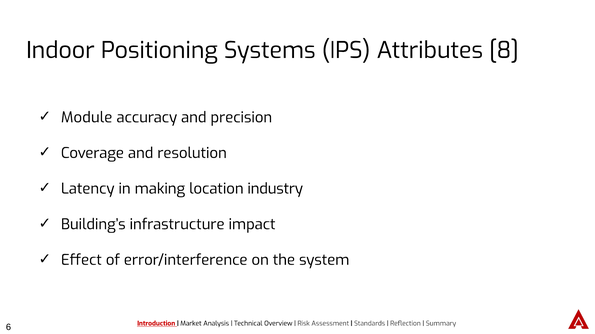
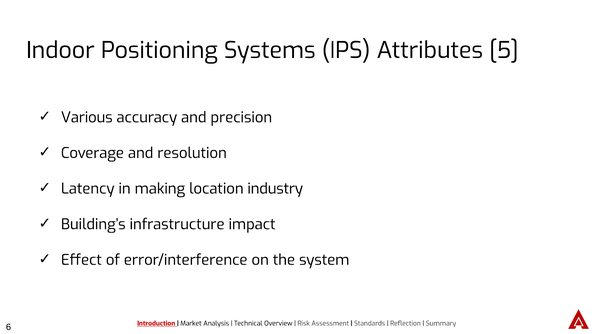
8: 8 -> 5 (504, 50)
Module: Module -> Various (87, 118)
